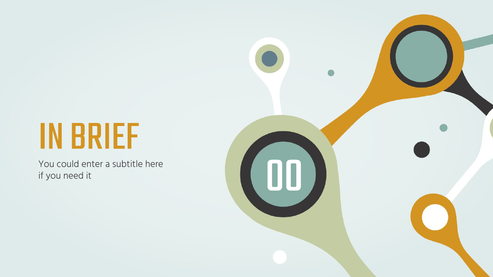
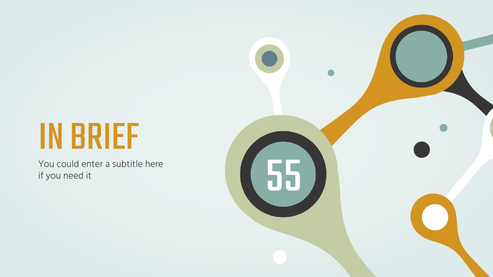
00: 00 -> 55 (284, 175)
